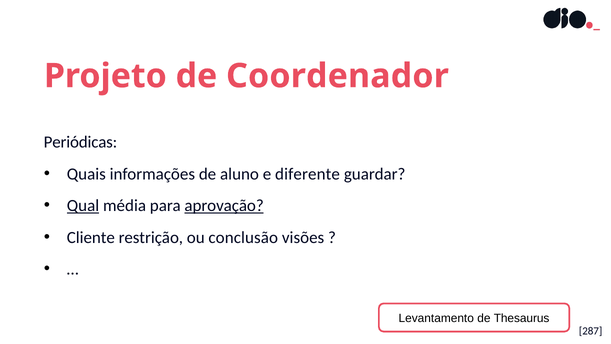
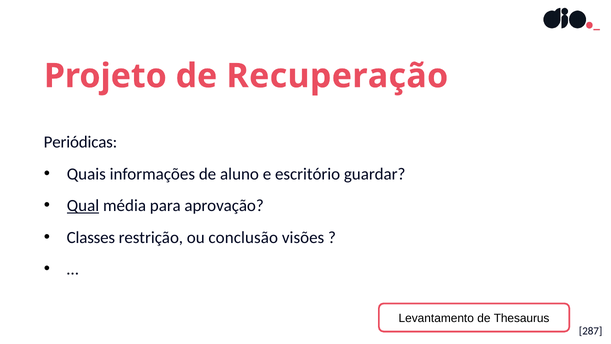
Coordenador: Coordenador -> Recuperação (337, 76)
diferente: diferente -> escritório (308, 174)
aprovação underline: present -> none (224, 206)
Cliente: Cliente -> Classes (91, 237)
